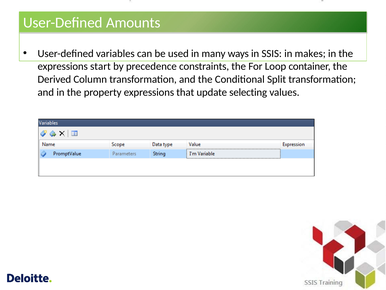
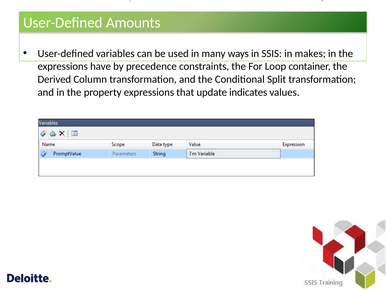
start: start -> have (101, 66)
selecting: selecting -> indicates (248, 92)
